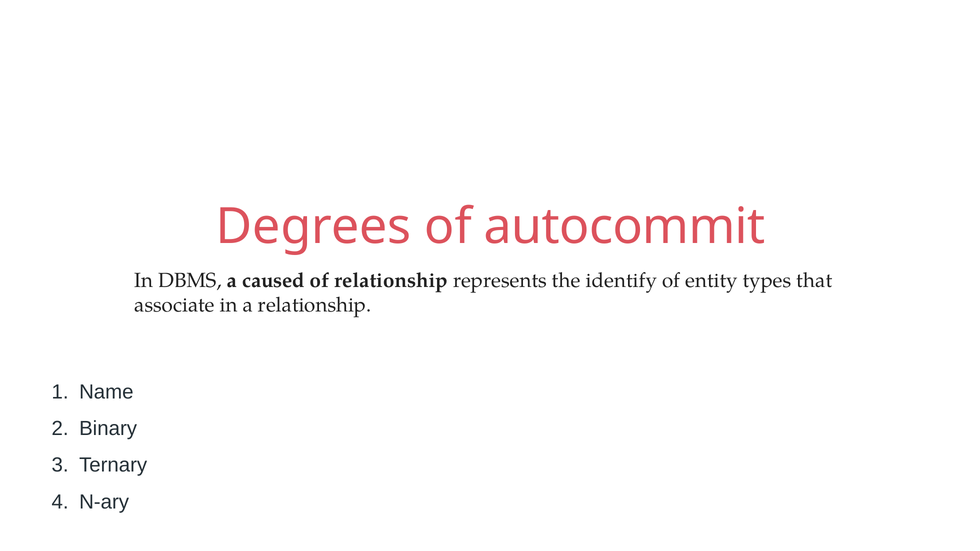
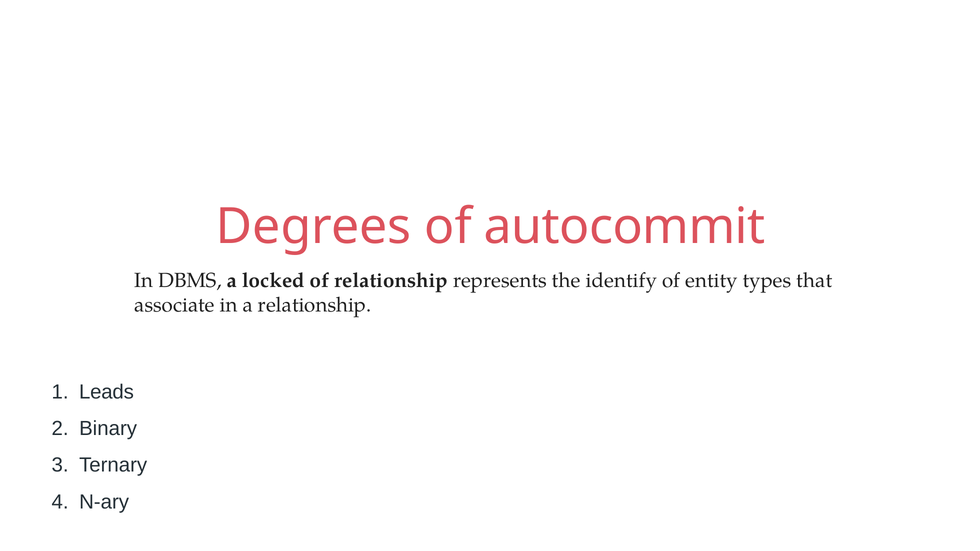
caused: caused -> locked (273, 281)
Name: Name -> Leads (106, 392)
